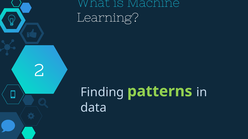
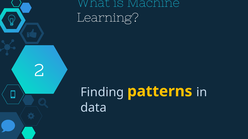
patterns colour: light green -> yellow (160, 92)
